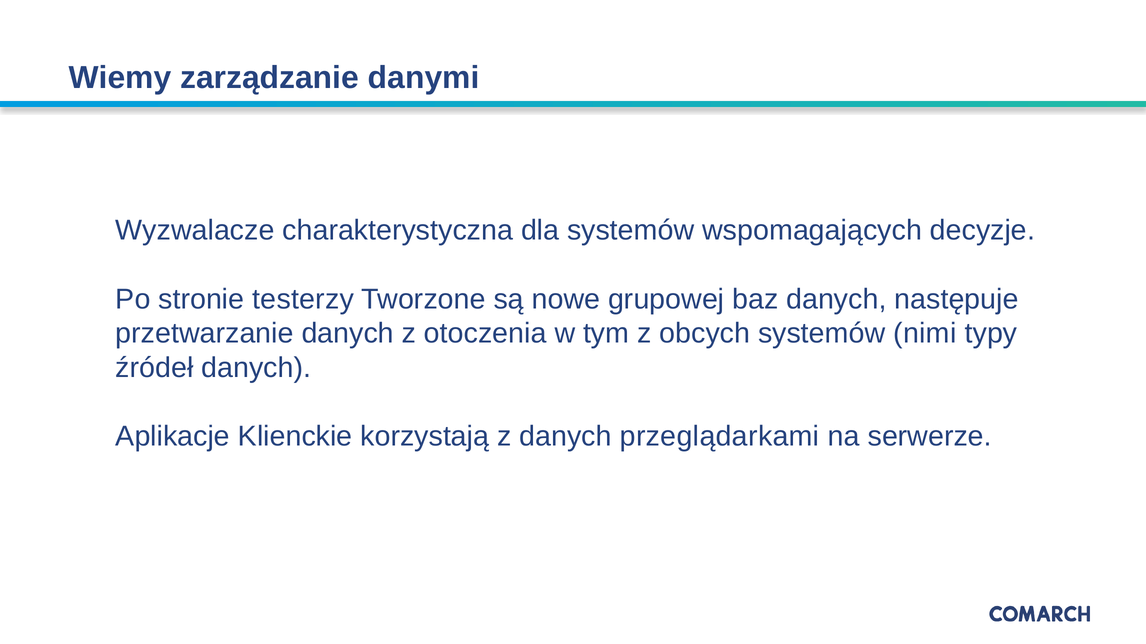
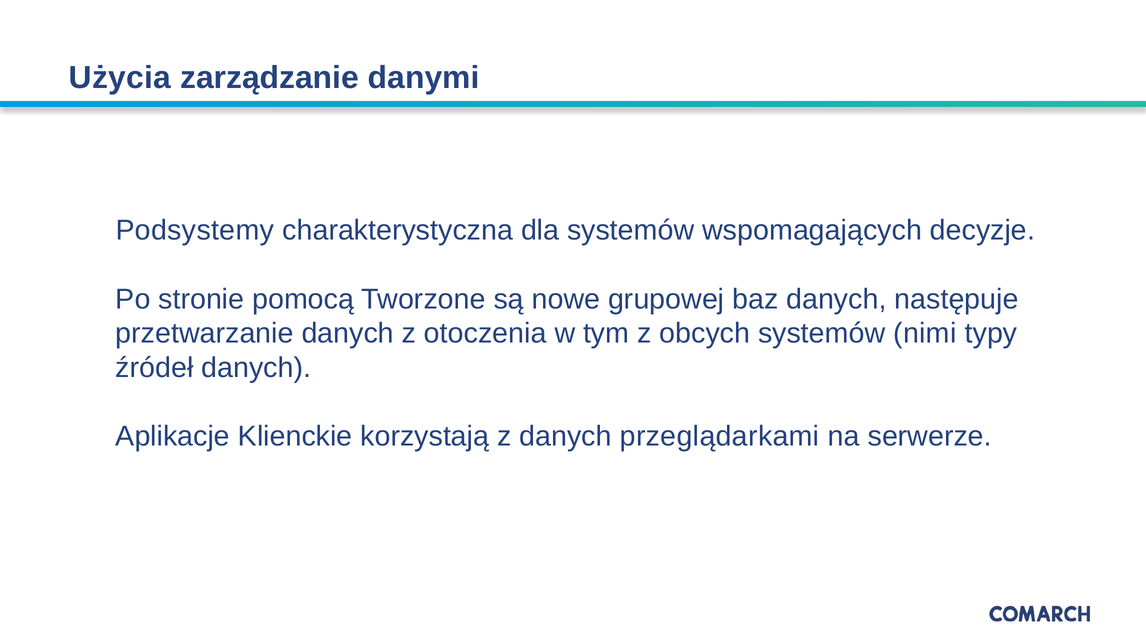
Wiemy: Wiemy -> Użycia (120, 78)
Wyzwalacze: Wyzwalacze -> Podsystemy (195, 231)
testerzy: testerzy -> pomocą (303, 299)
